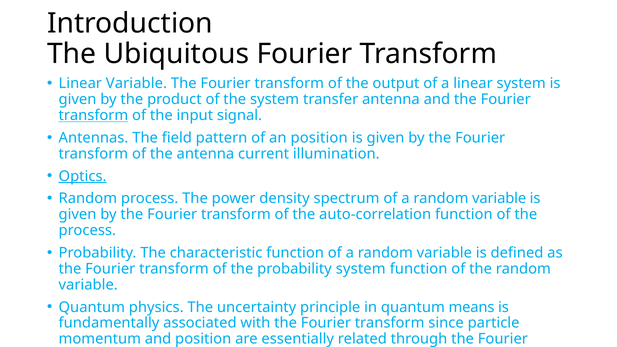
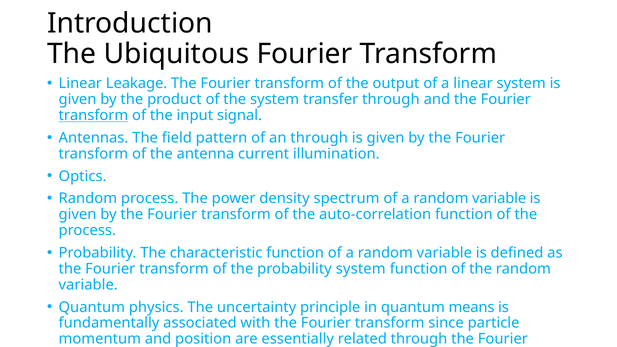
Linear Variable: Variable -> Leakage (137, 84)
transfer antenna: antenna -> through (391, 99)
an position: position -> through (319, 138)
Optics underline: present -> none (83, 176)
